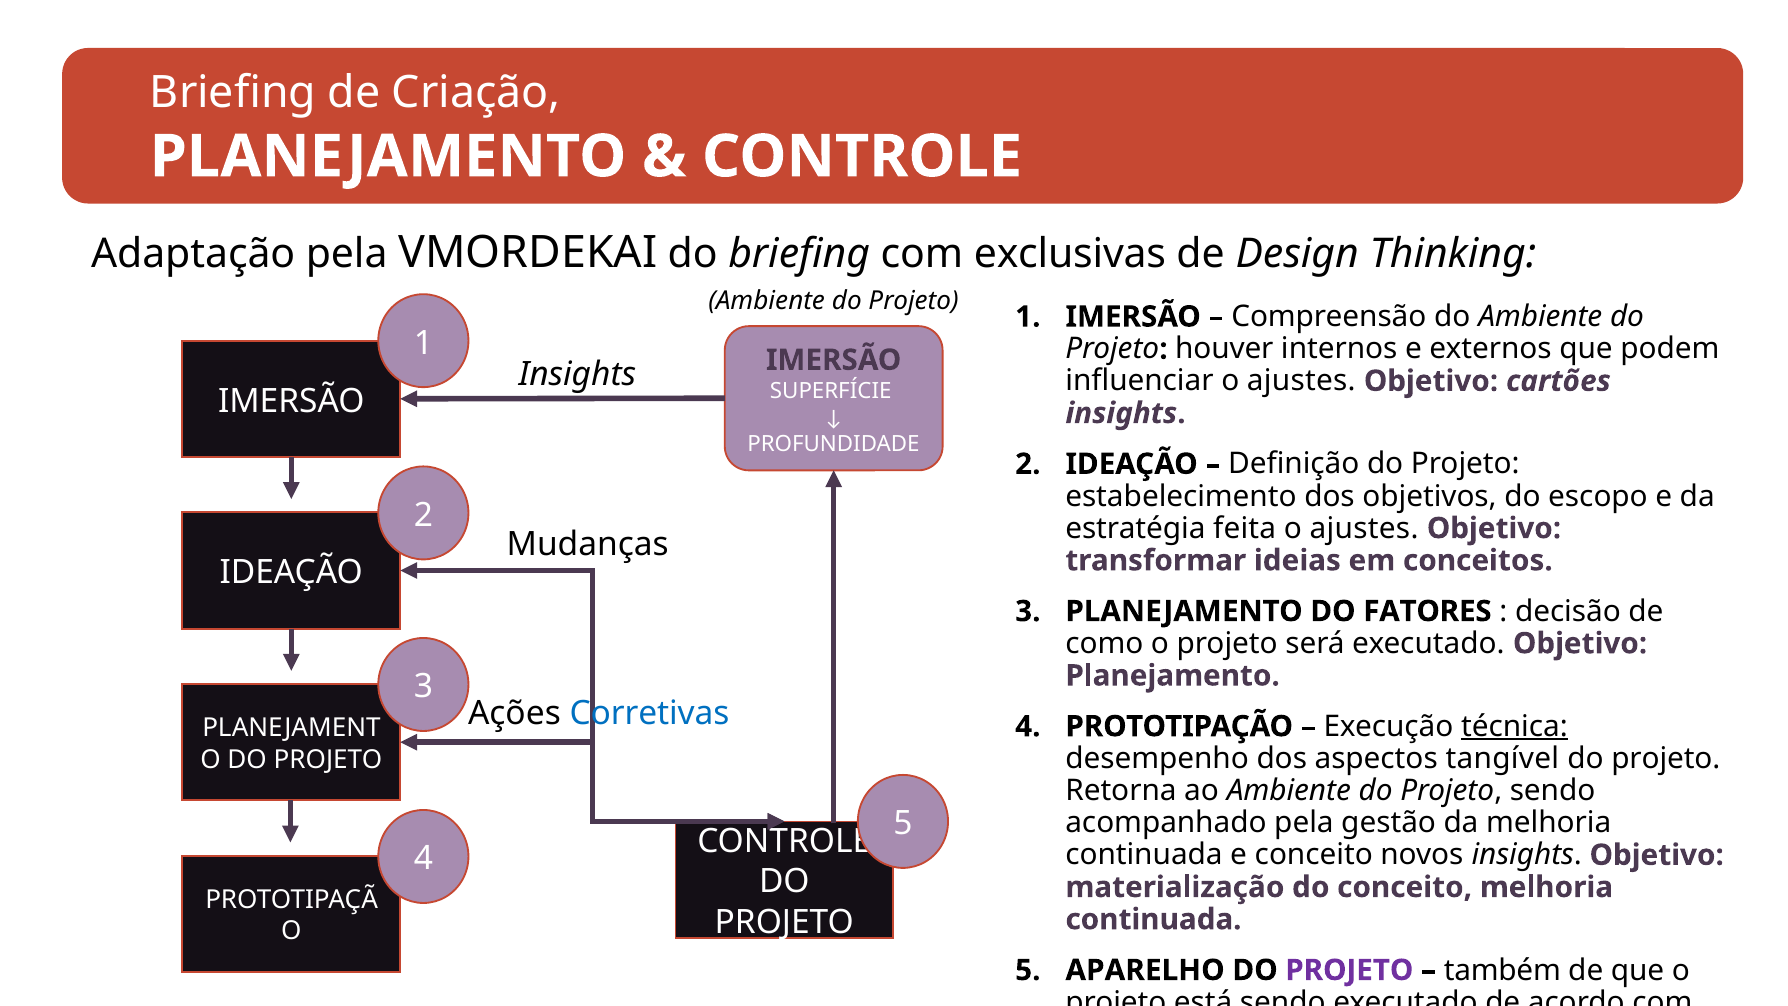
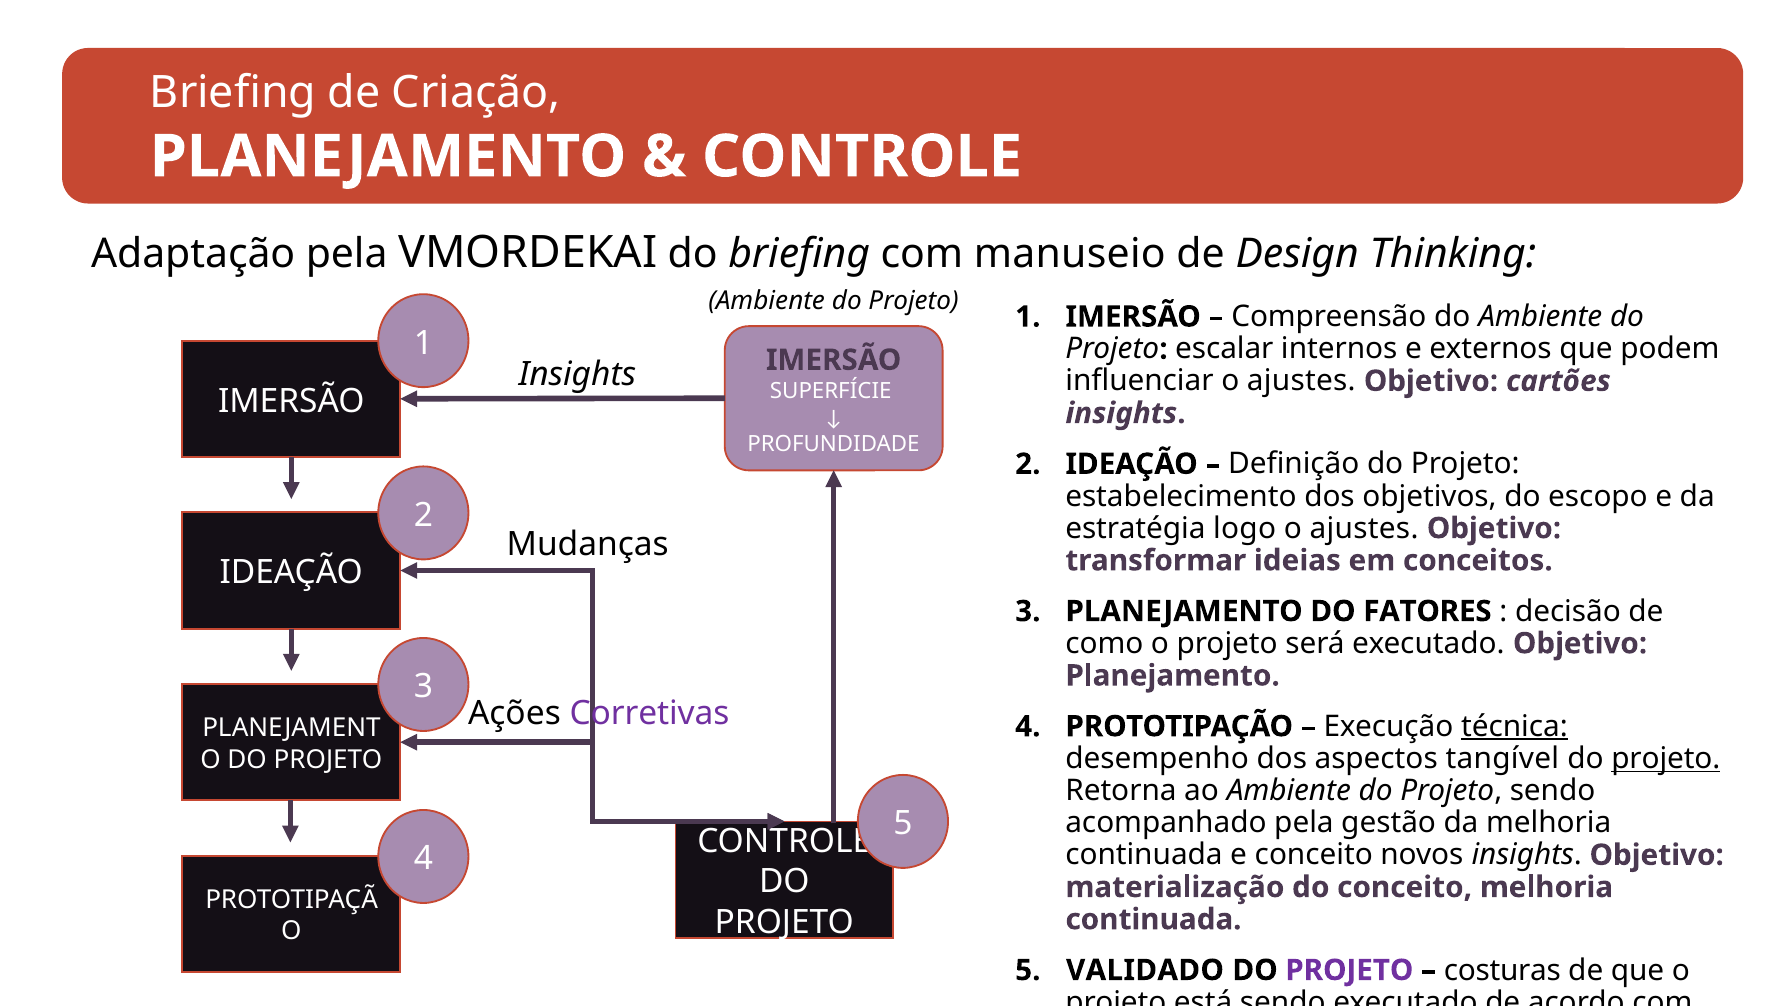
exclusivas: exclusivas -> manuseio (1070, 254)
houver: houver -> escalar (1224, 349)
feita: feita -> logo (1245, 528)
Corretivas colour: blue -> purple (649, 714)
projeto underline: none -> present (1666, 758)
APARELHO: APARELHO -> VALIDADO (1145, 970)
também: também -> costuras (1502, 970)
